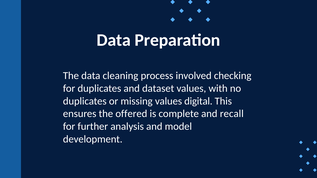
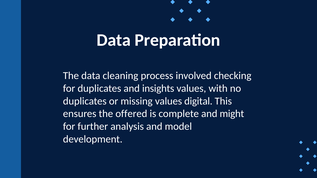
dataset: dataset -> insights (158, 89)
recall: recall -> might (232, 114)
